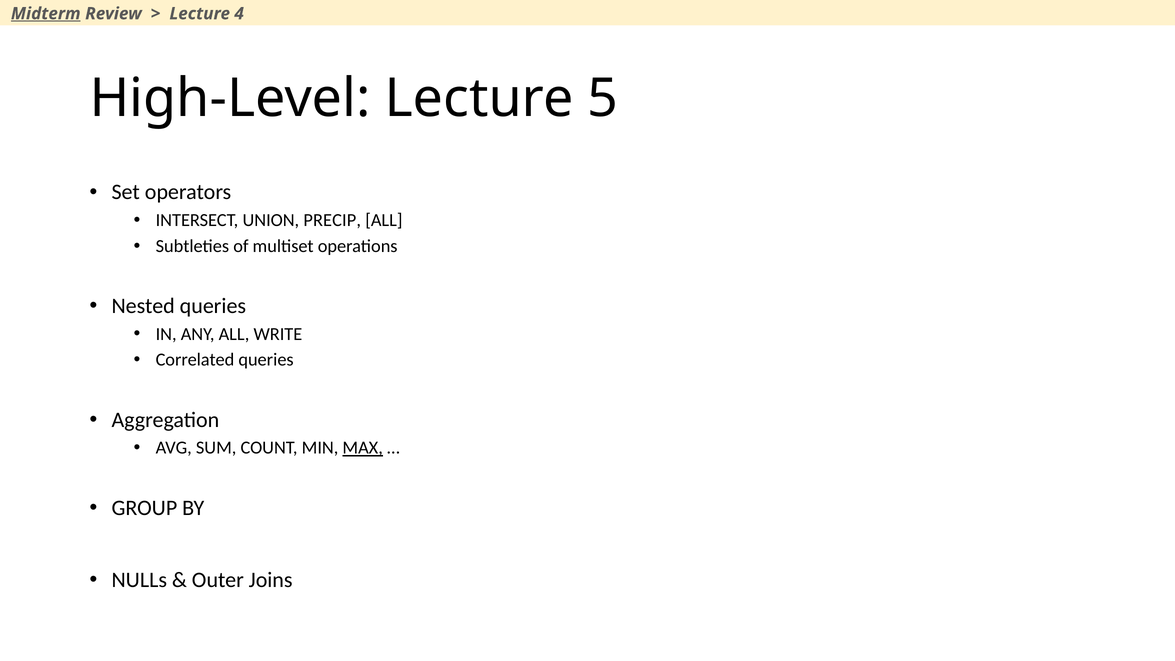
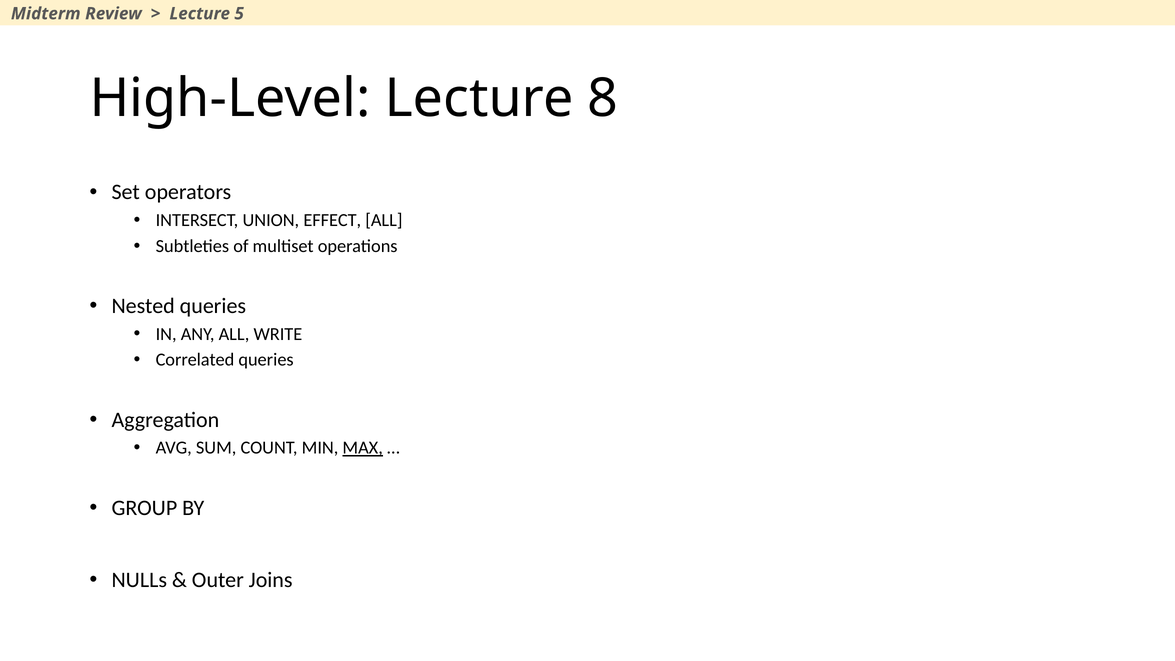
Midterm underline: present -> none (46, 14)
4: 4 -> 5 (239, 14)
5: 5 -> 8 (603, 99)
PRECIP: PRECIP -> EFFECT (332, 220)
